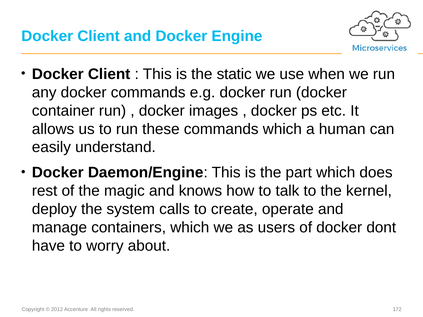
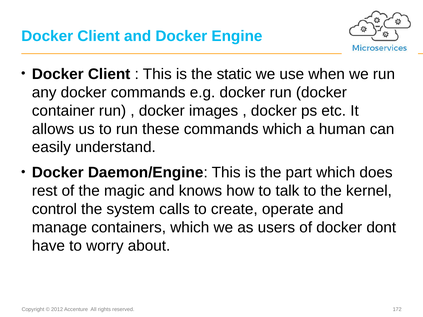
deploy: deploy -> control (54, 209)
